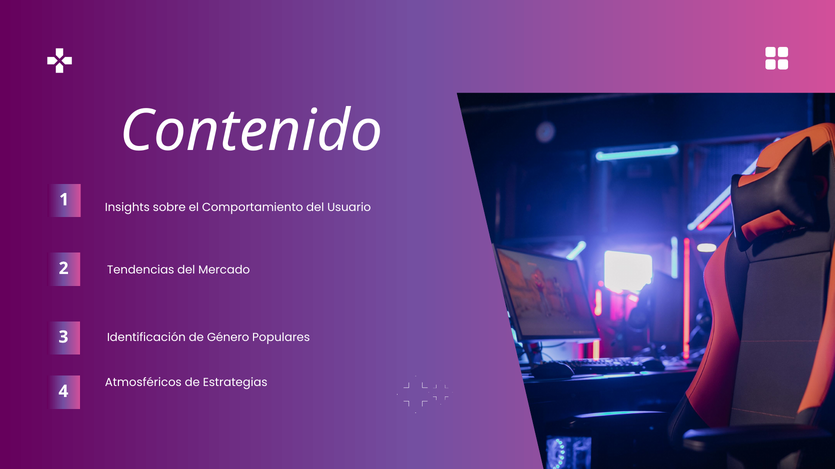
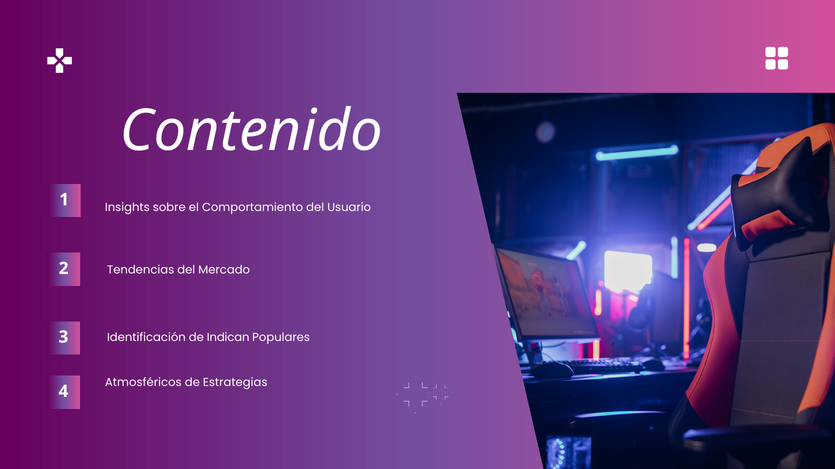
Género: Género -> Indican (228, 338)
